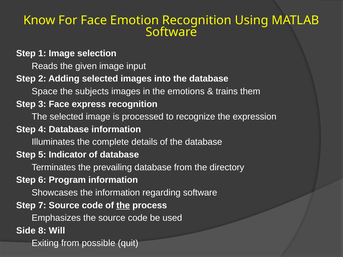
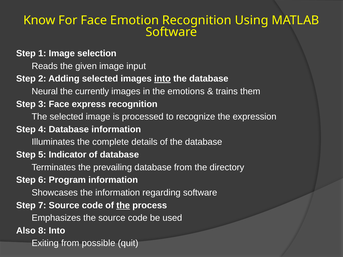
into underline: none -> present (162, 79)
Space: Space -> Neural (45, 91)
subjects: subjects -> currently (92, 91)
Side: Side -> Also (26, 231)
8 Will: Will -> Into (57, 231)
